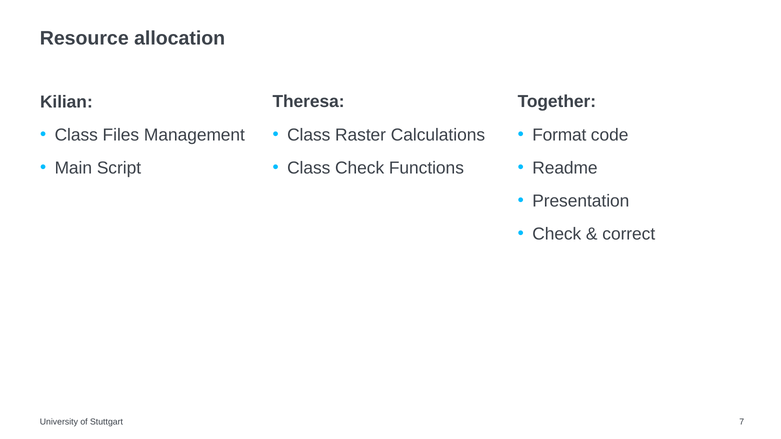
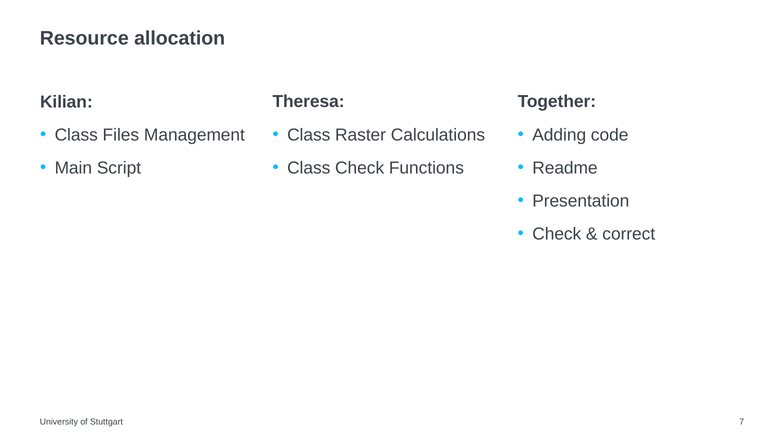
Format: Format -> Adding (559, 135)
